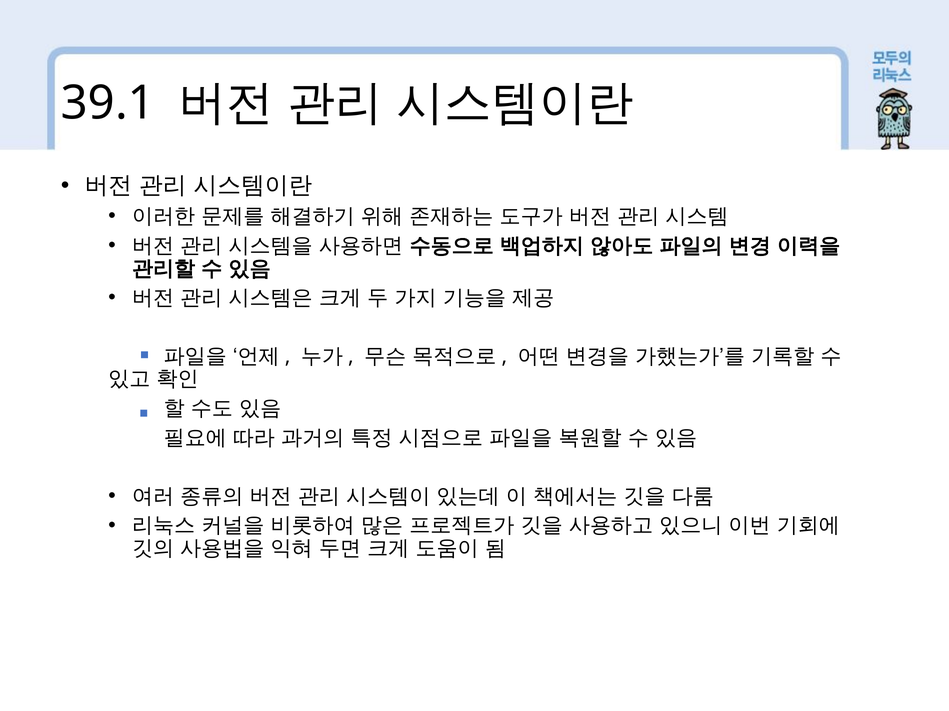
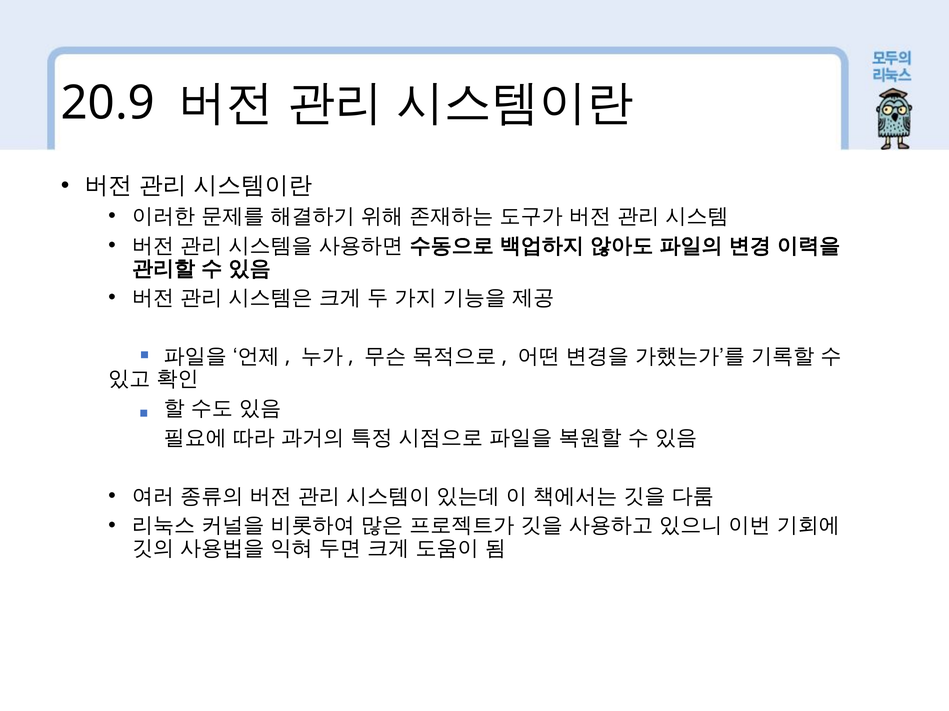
39.1: 39.1 -> 20.9 (108, 103)
